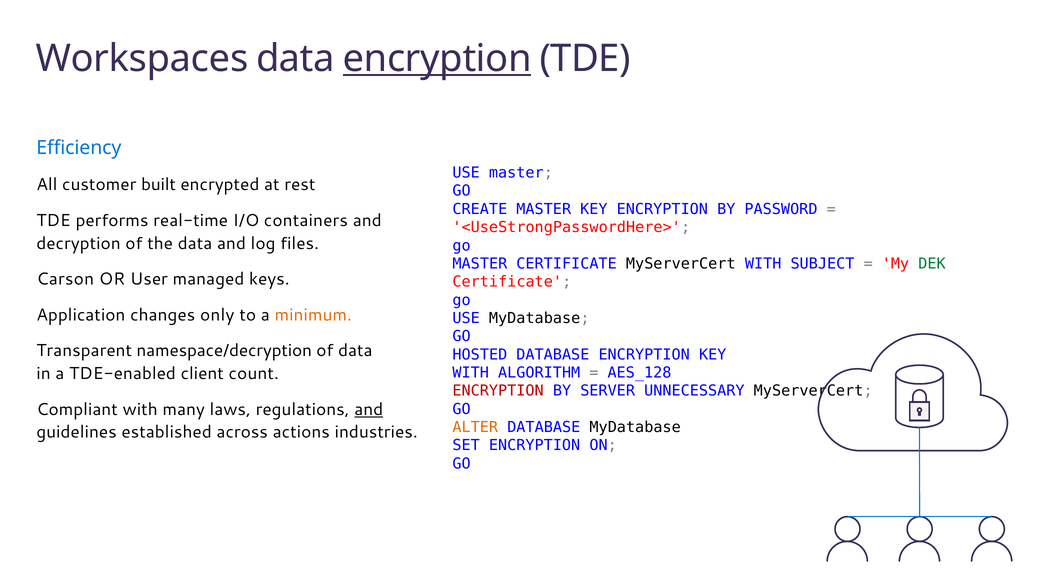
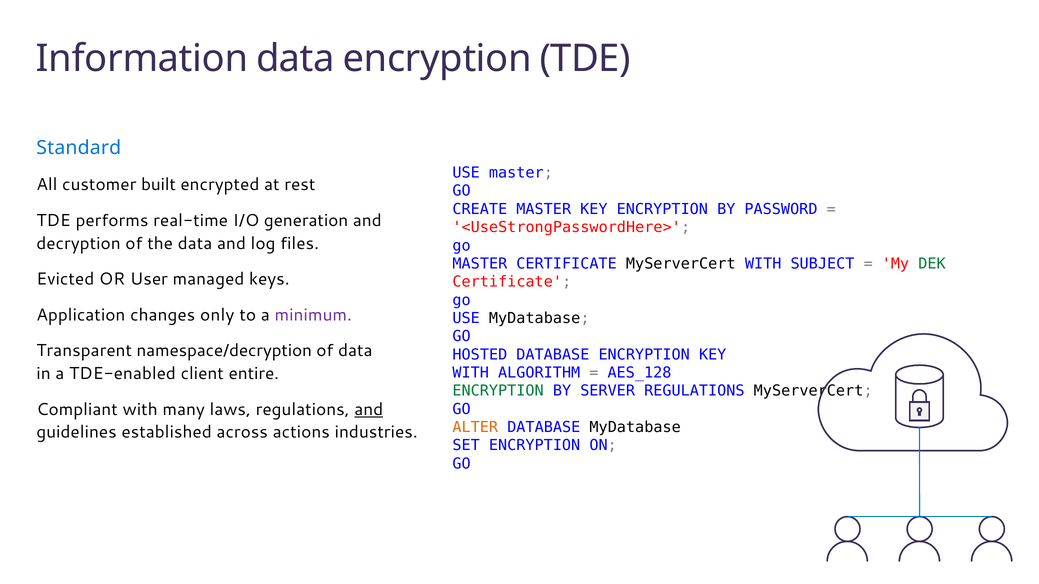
Workspaces: Workspaces -> Information (142, 59)
encryption underline: present -> none (437, 59)
Efficiency: Efficiency -> Standard (79, 148)
containers: containers -> generation (306, 221)
Carson: Carson -> Evicted (65, 279)
minimum colour: orange -> purple (313, 315)
count: count -> entire (254, 374)
ENCRYPTION colour: red -> green (498, 391)
SERVER UNNECESSARY: UNNECESSARY -> REGULATIONS (694, 391)
